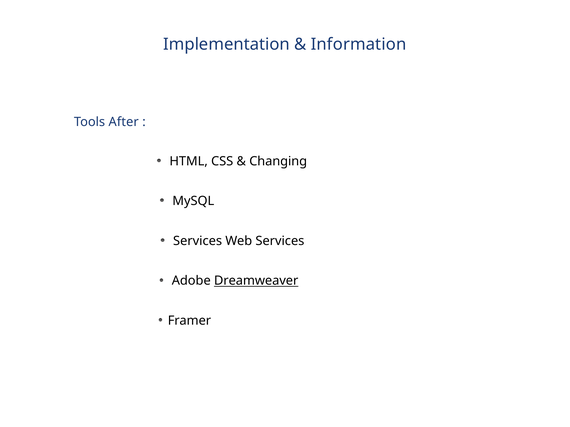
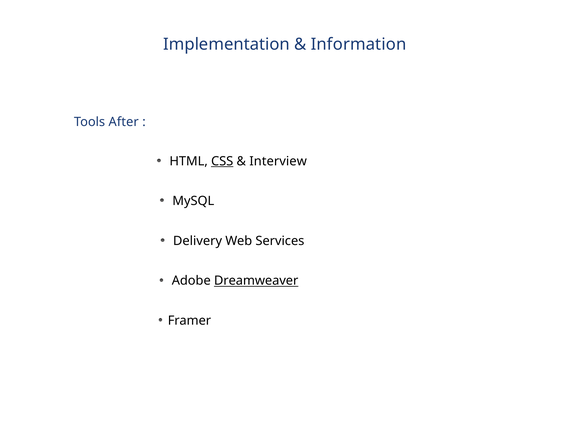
CSS underline: none -> present (222, 161)
Changing: Changing -> Interview (278, 161)
Services: Services -> Delivery (198, 241)
